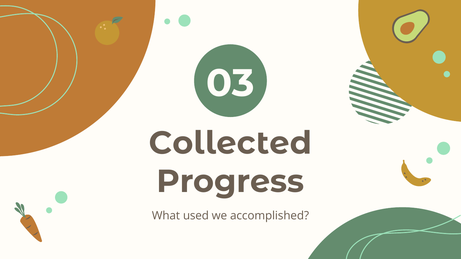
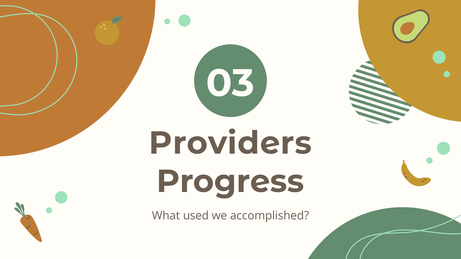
Collected: Collected -> Providers (230, 143)
